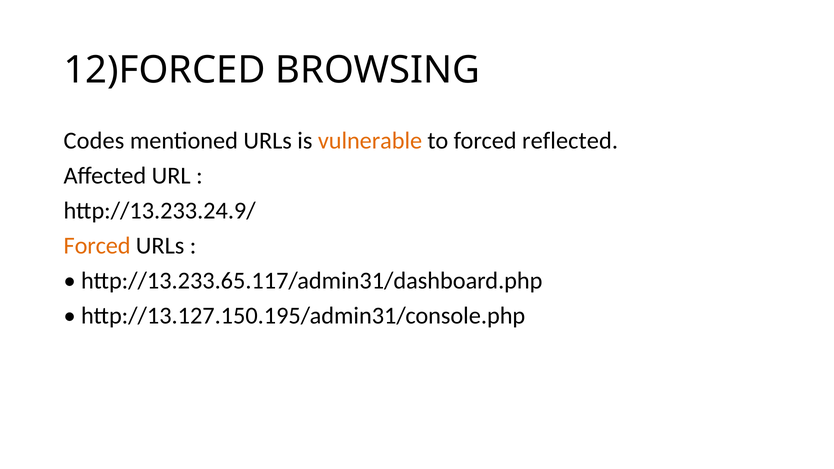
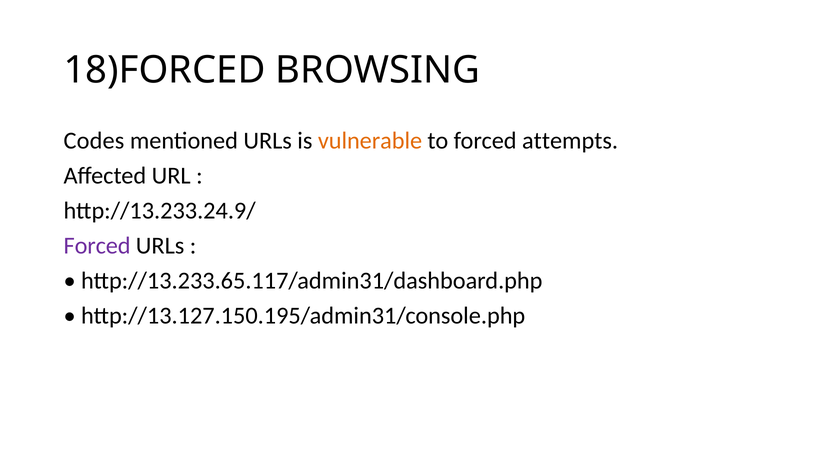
12)FORCED: 12)FORCED -> 18)FORCED (165, 70)
reflected: reflected -> attempts (570, 141)
Forced colour: orange -> purple (97, 246)
